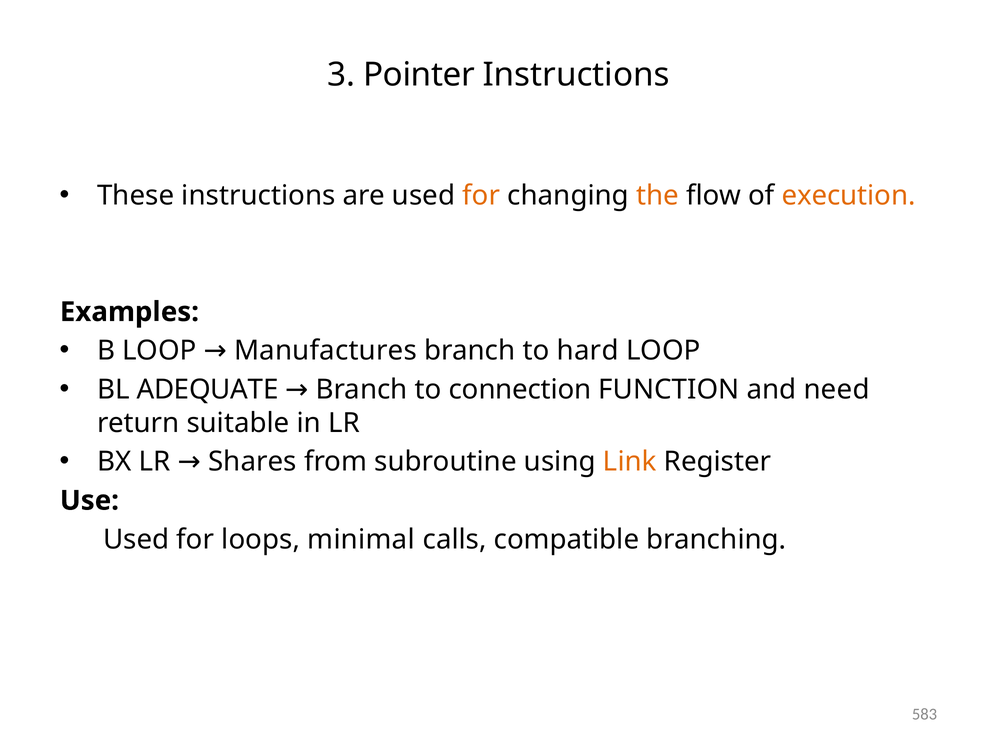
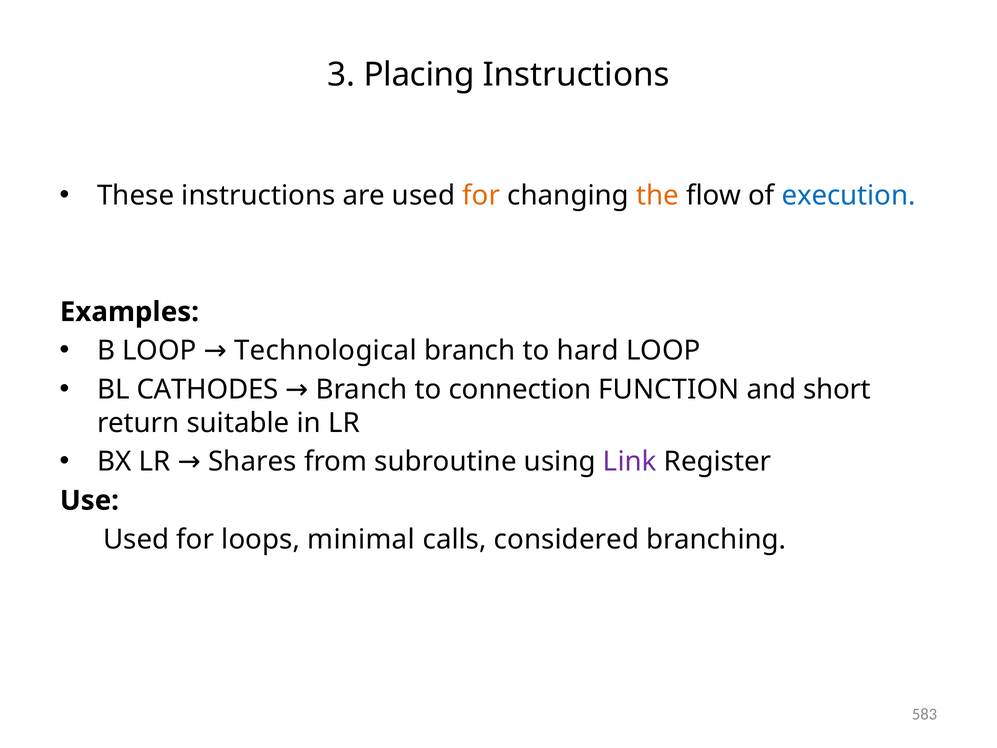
Pointer: Pointer -> Placing (419, 75)
execution colour: orange -> blue (849, 195)
Manufactures: Manufactures -> Technological (325, 351)
ADEQUATE: ADEQUATE -> CATHODES (208, 389)
need: need -> short (837, 389)
Link colour: orange -> purple (630, 462)
compatible: compatible -> considered (566, 539)
